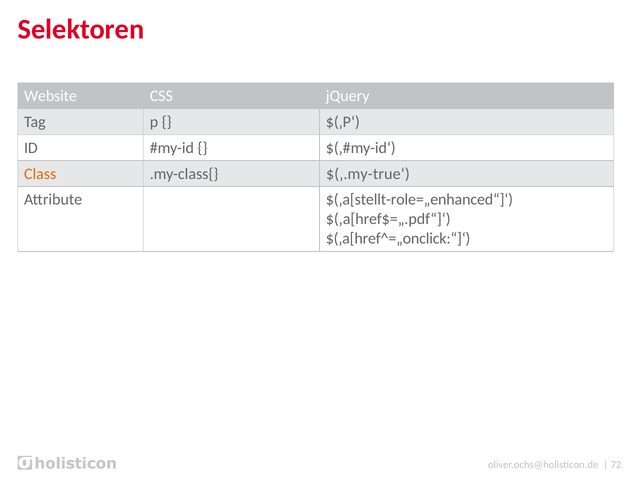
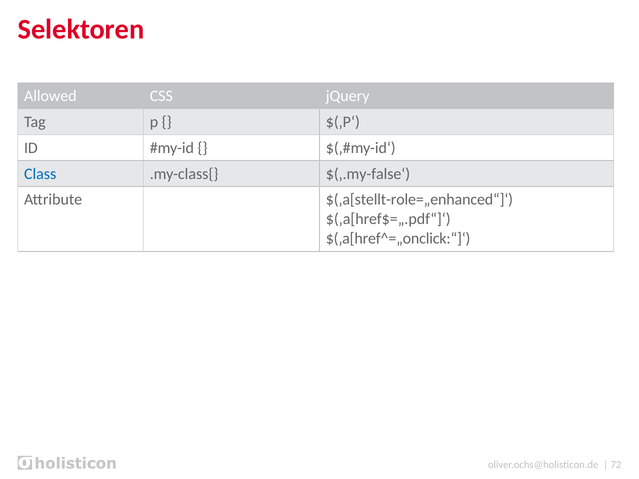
Website: Website -> Allowed (50, 96)
Class colour: orange -> blue (40, 174)
$(‚.my-true‘: $(‚.my-true‘ -> $(‚.my-false‘ (368, 174)
